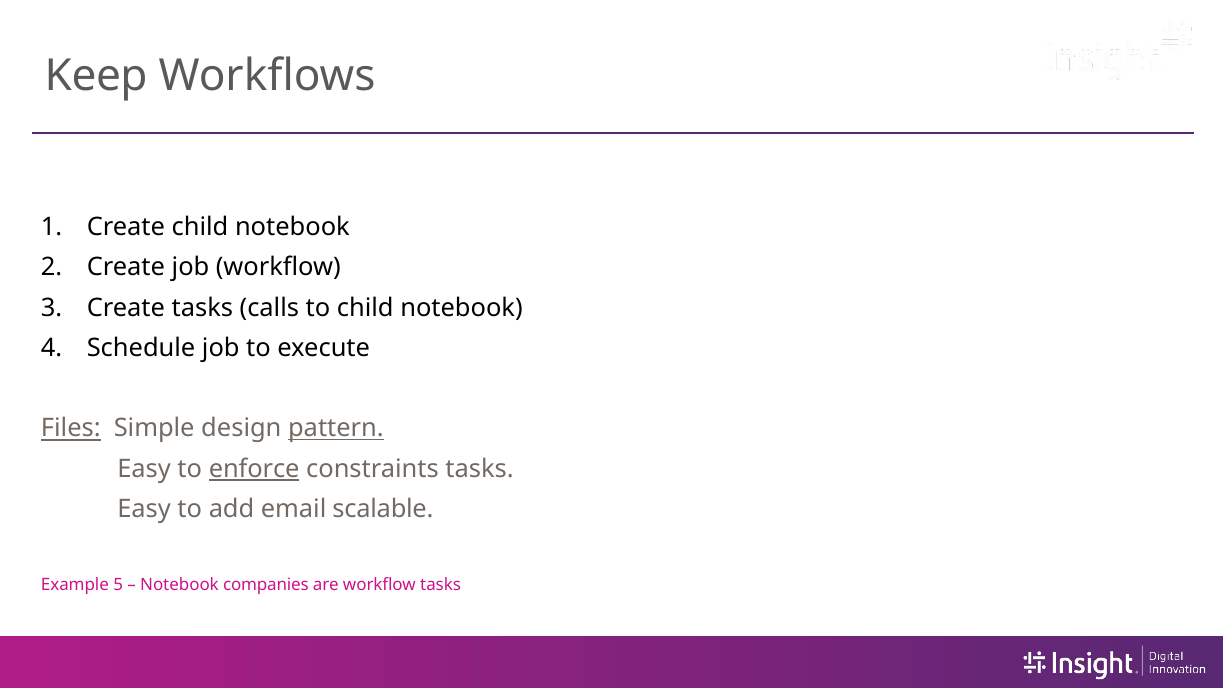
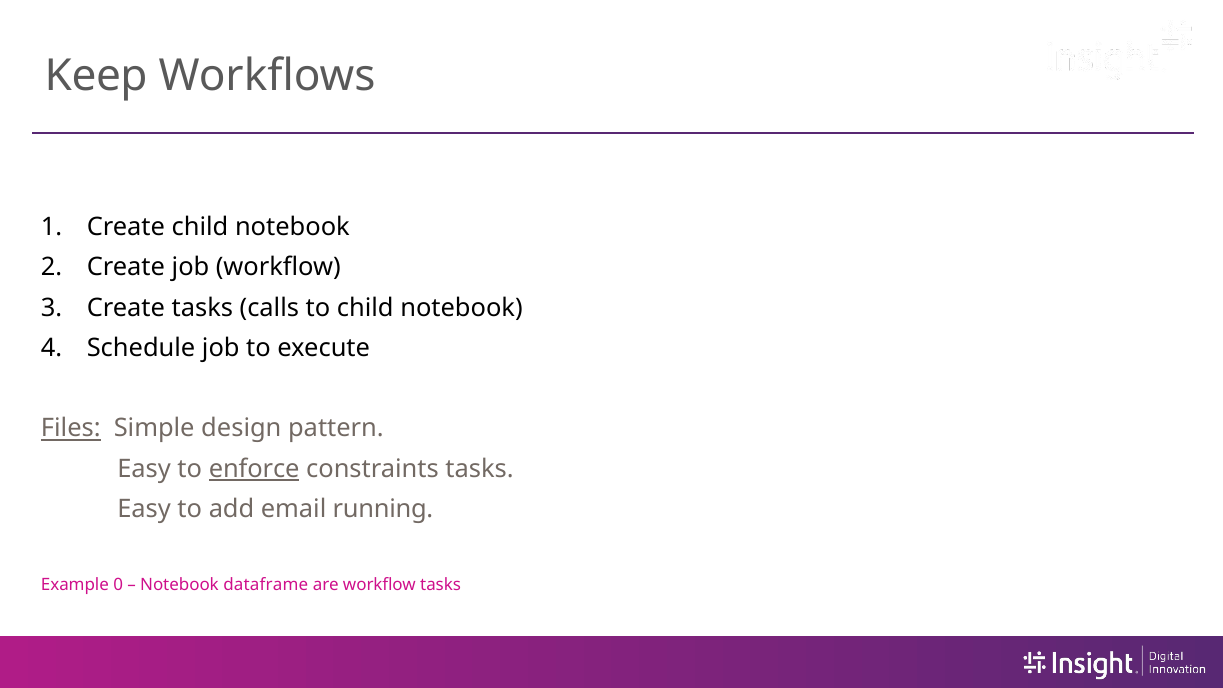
pattern underline: present -> none (336, 428)
scalable: scalable -> running (383, 509)
5: 5 -> 0 (118, 585)
companies: companies -> dataframe (266, 585)
